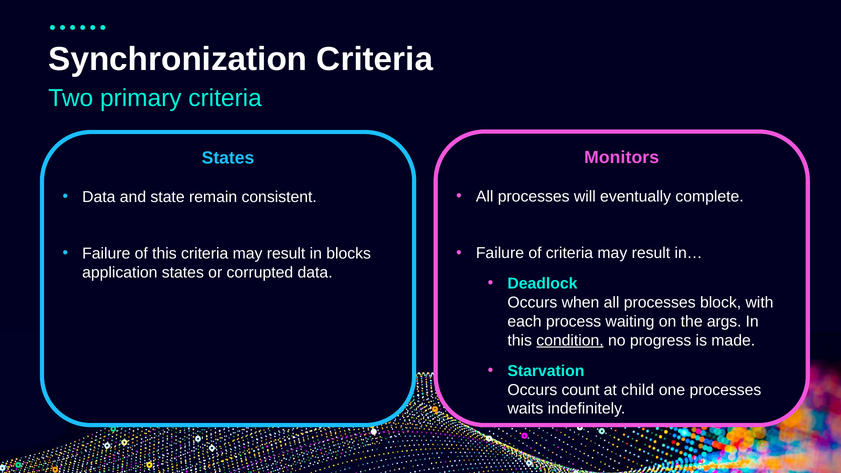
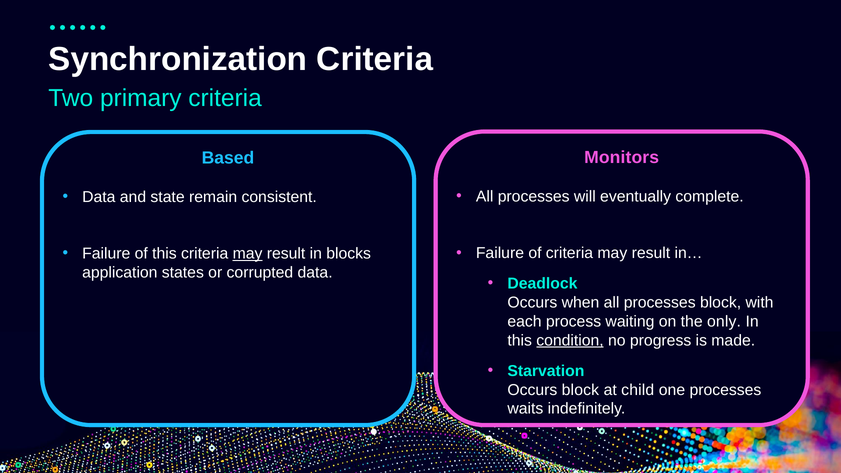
States: States -> Based (228, 158)
may underline: none -> present (248, 254)
args: args -> only (724, 322)
Occurs count: count -> block (580, 390)
